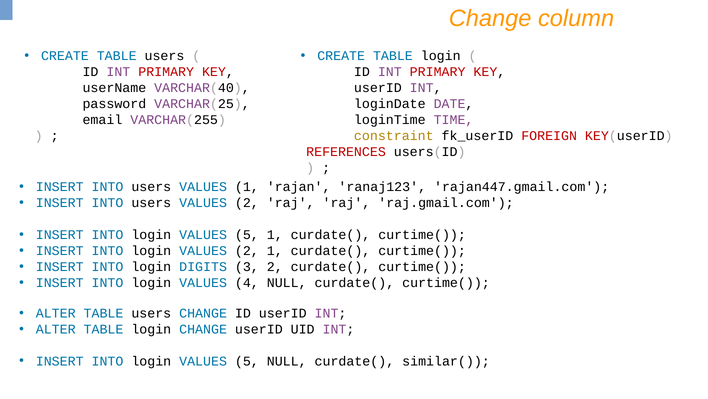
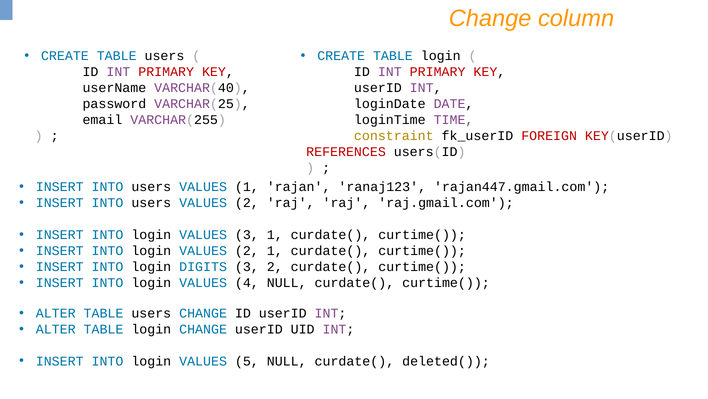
5: 5 -> 3 (247, 235)
similar(: similar( -> deleted( (446, 361)
